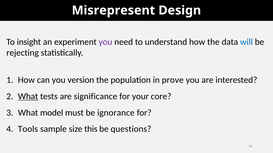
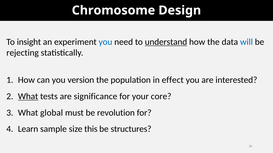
Misrepresent: Misrepresent -> Chromosome (113, 10)
you colour: purple -> blue (105, 42)
understand underline: none -> present (166, 42)
prove: prove -> effect (173, 80)
model: model -> global (52, 113)
ignorance: ignorance -> revolution (116, 113)
Tools: Tools -> Learn (28, 129)
questions: questions -> structures (131, 129)
